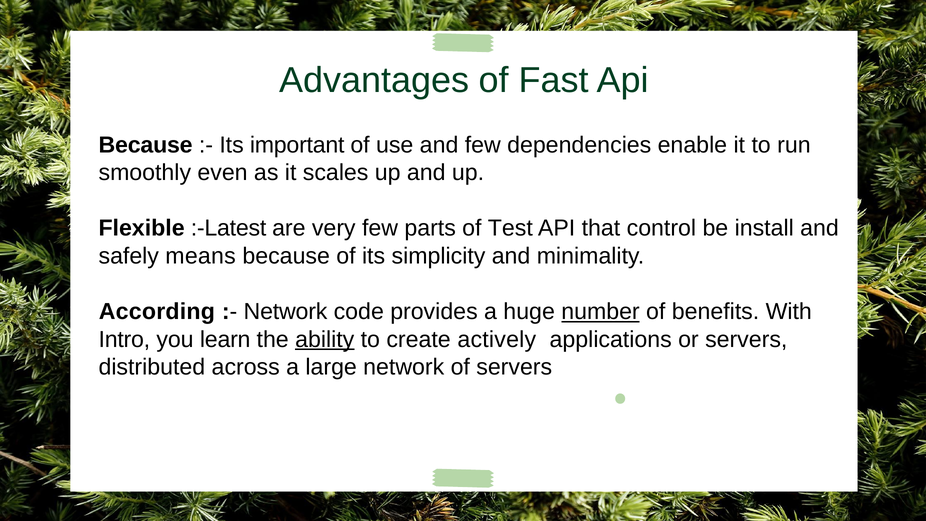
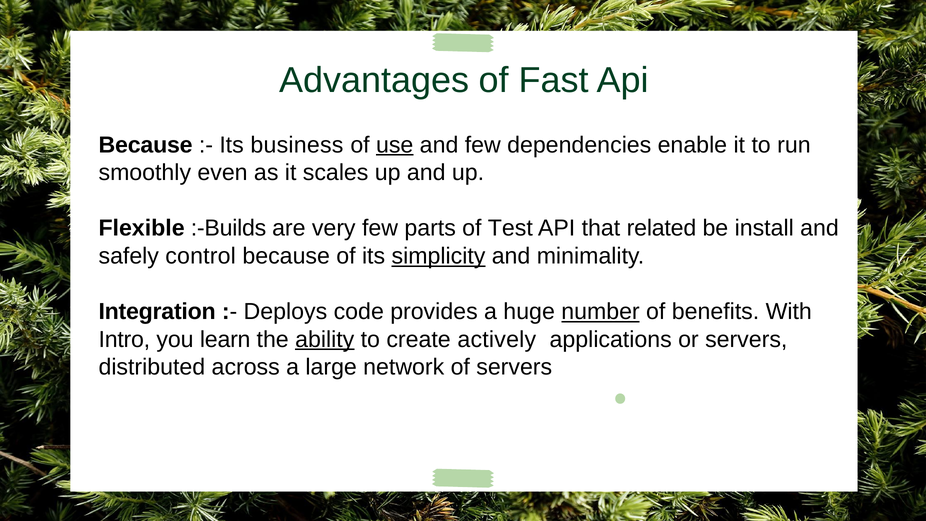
important: important -> business (297, 145)
use underline: none -> present (395, 145)
:-Latest: :-Latest -> :-Builds (229, 228)
control: control -> related (661, 228)
means: means -> control (201, 256)
simplicity underline: none -> present (438, 256)
According: According -> Integration (157, 312)
Network: Network -> Deploys (285, 312)
